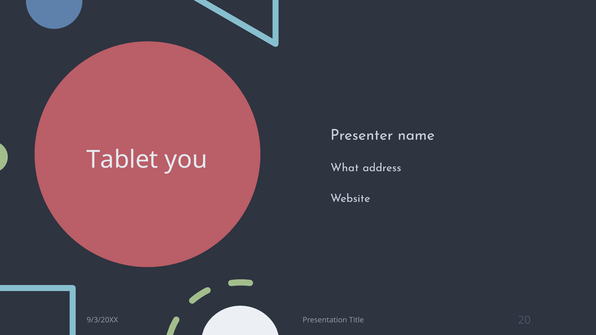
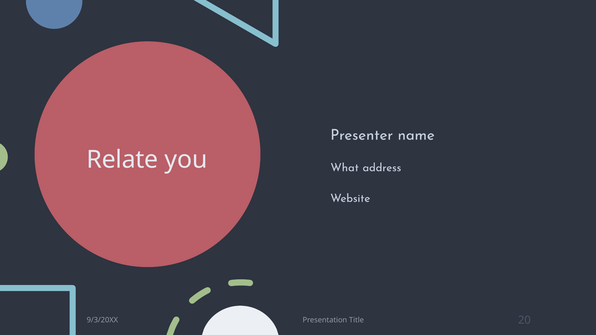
Tablet: Tablet -> Relate (122, 160)
